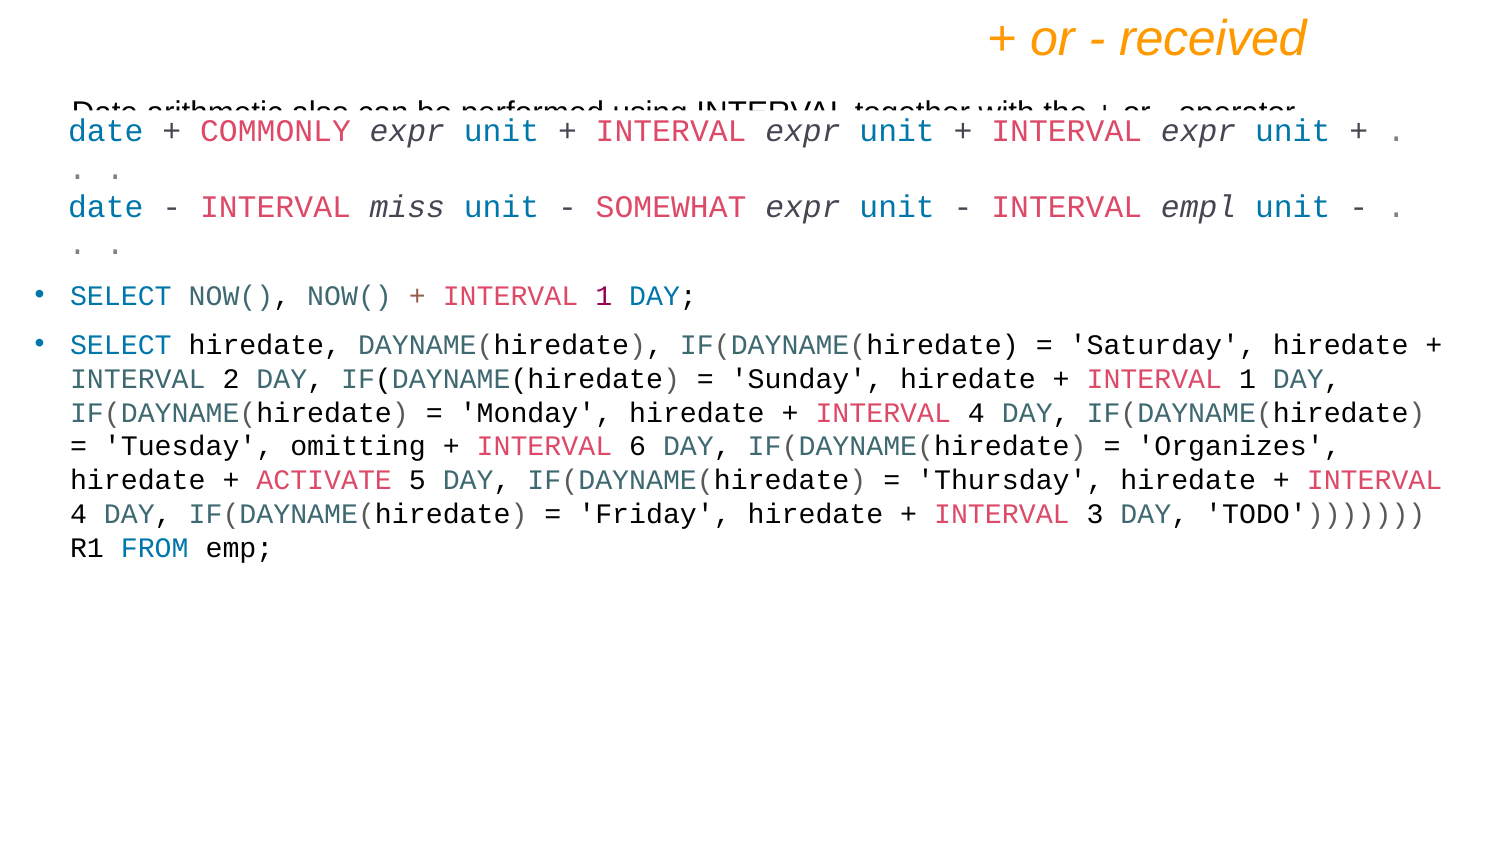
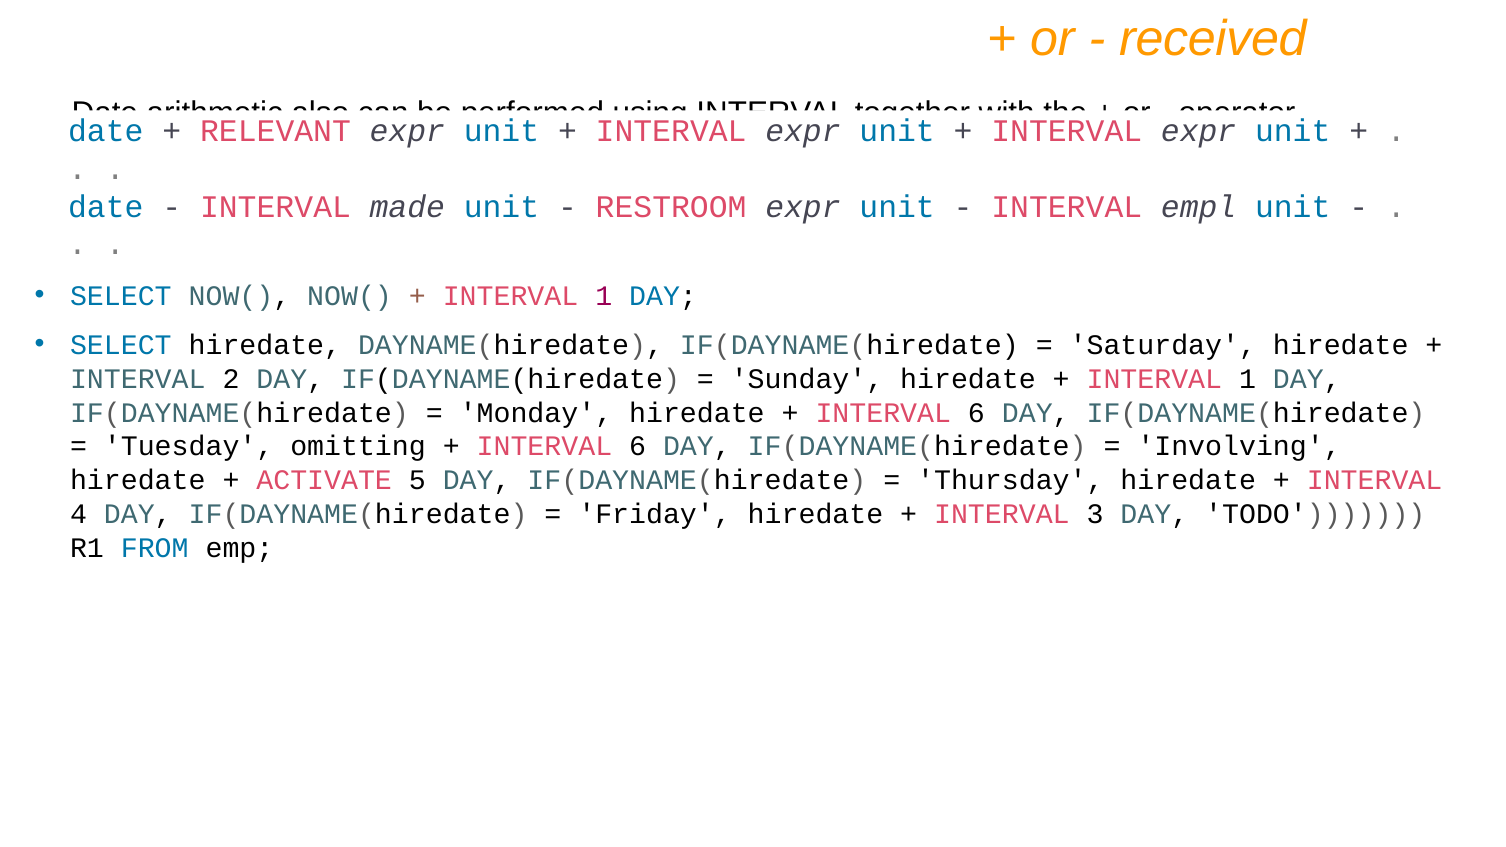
COMMONLY: COMMONLY -> RELEVANT (275, 131)
miss: miss -> made (407, 207)
SOMEWHAT: SOMEWHAT -> RESTROOM (671, 207)
4: 4 -> 6 (976, 413)
Organizes: Organizes -> Involving (1239, 447)
